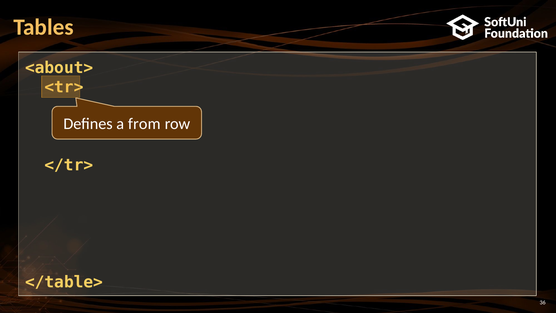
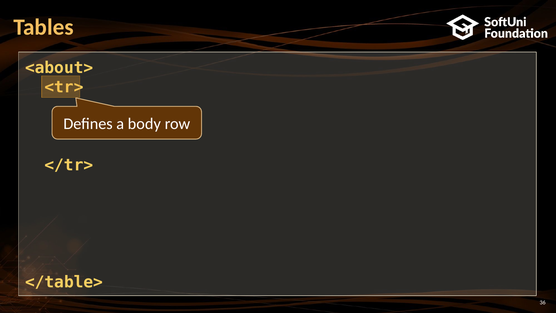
from: from -> body (144, 124)
